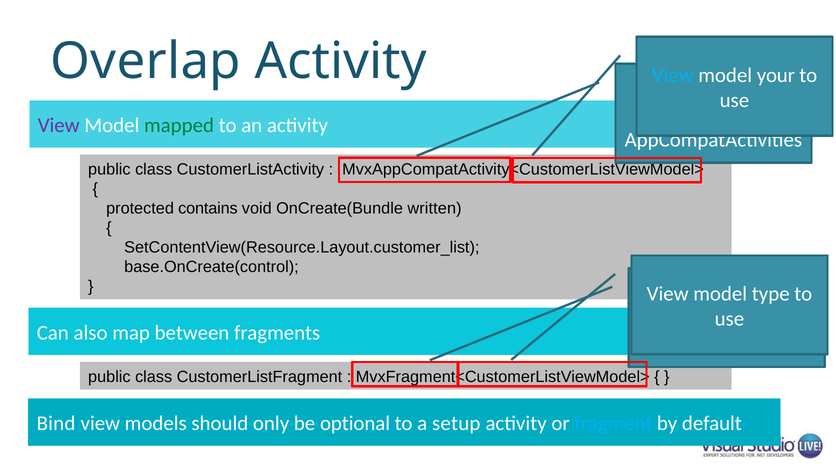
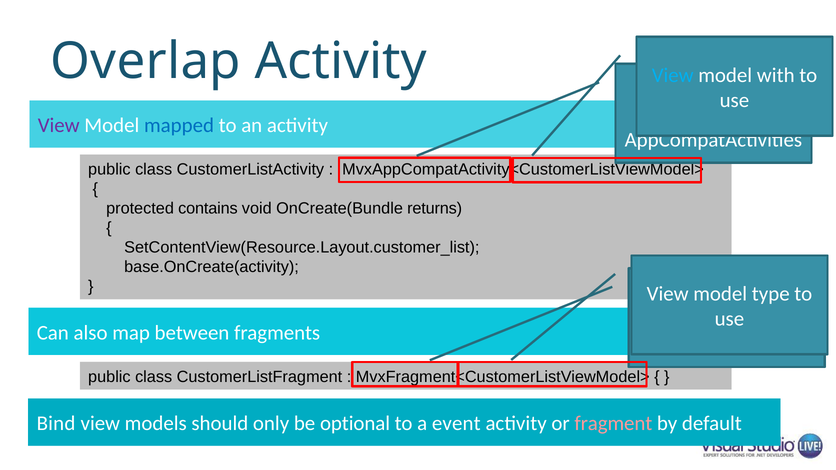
your: your -> with (776, 75)
mapped colour: green -> blue (179, 126)
written: written -> returns (435, 209)
base.OnCreate(control: base.OnCreate(control -> base.OnCreate(activity (212, 267)
setup: setup -> event (456, 424)
fragment colour: light blue -> pink (613, 424)
